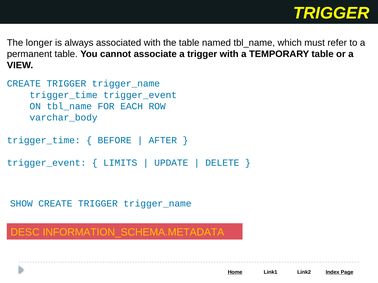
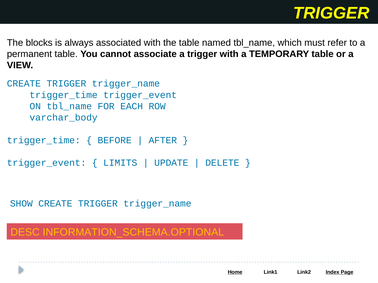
longer: longer -> blocks (39, 43)
INFORMATION_SCHEMA.METADATA: INFORMATION_SCHEMA.METADATA -> INFORMATION_SCHEMA.OPTIONAL (133, 233)
